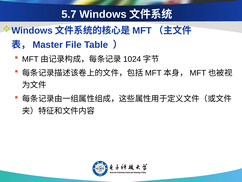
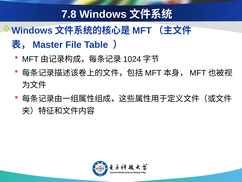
5.7: 5.7 -> 7.8 (69, 14)
